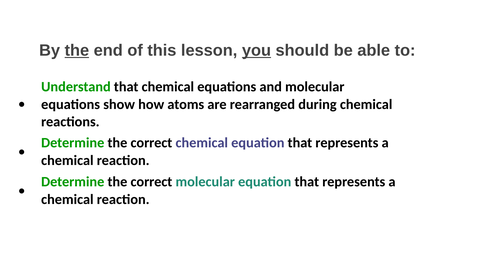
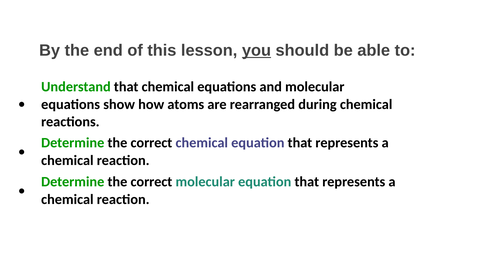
the underline: present -> none (77, 51)
